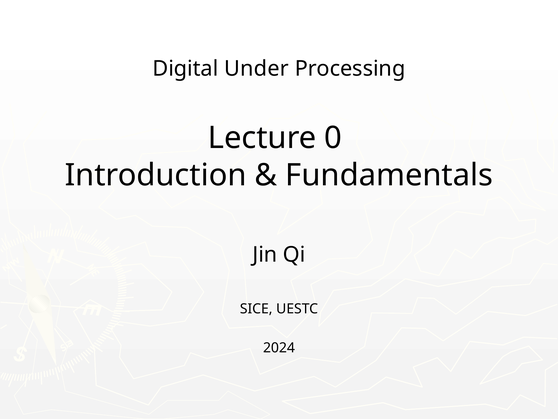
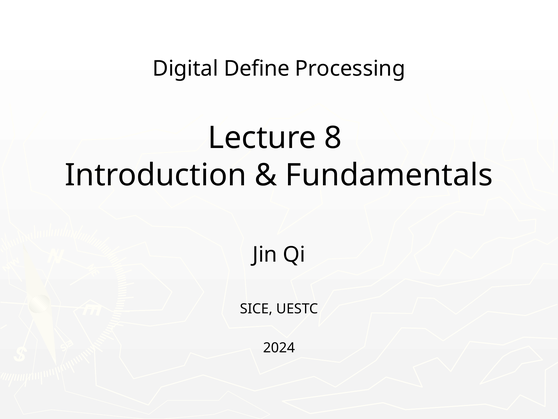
Under: Under -> Define (257, 68)
0: 0 -> 8 (333, 138)
